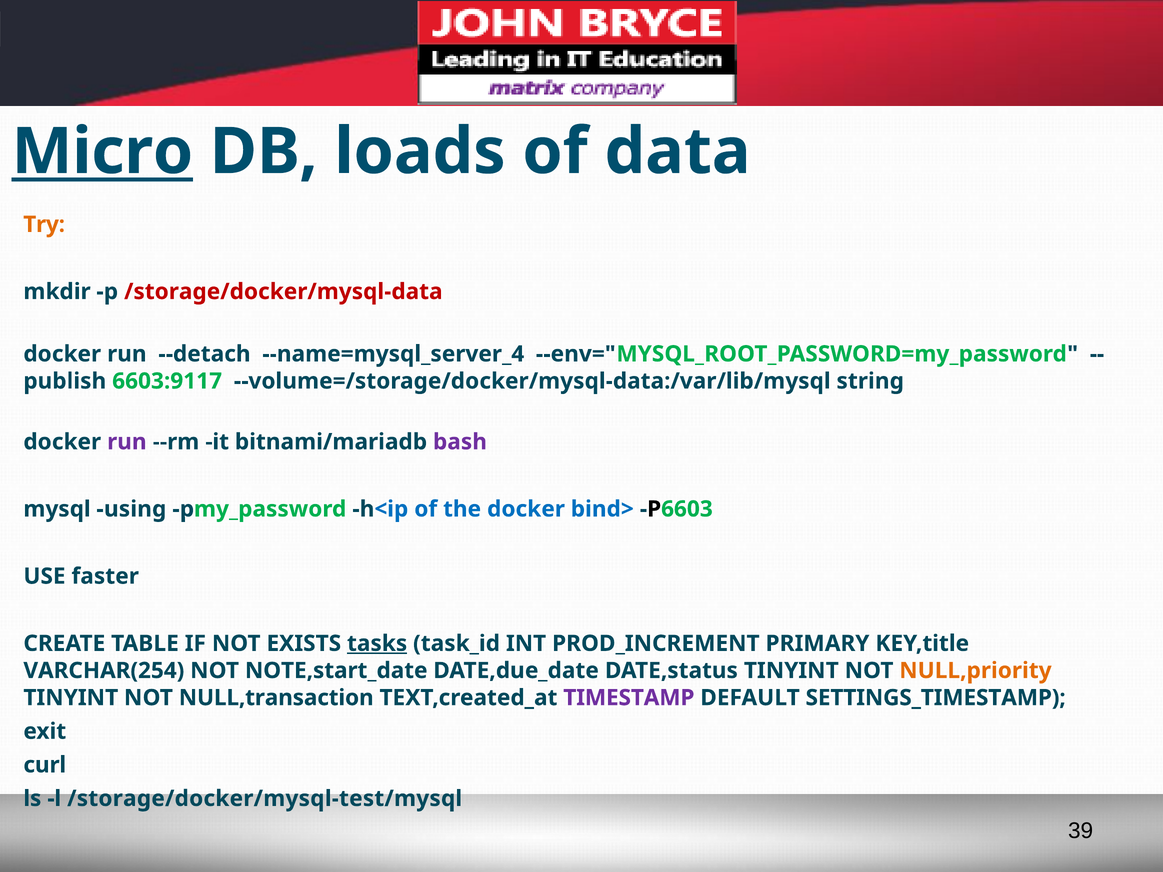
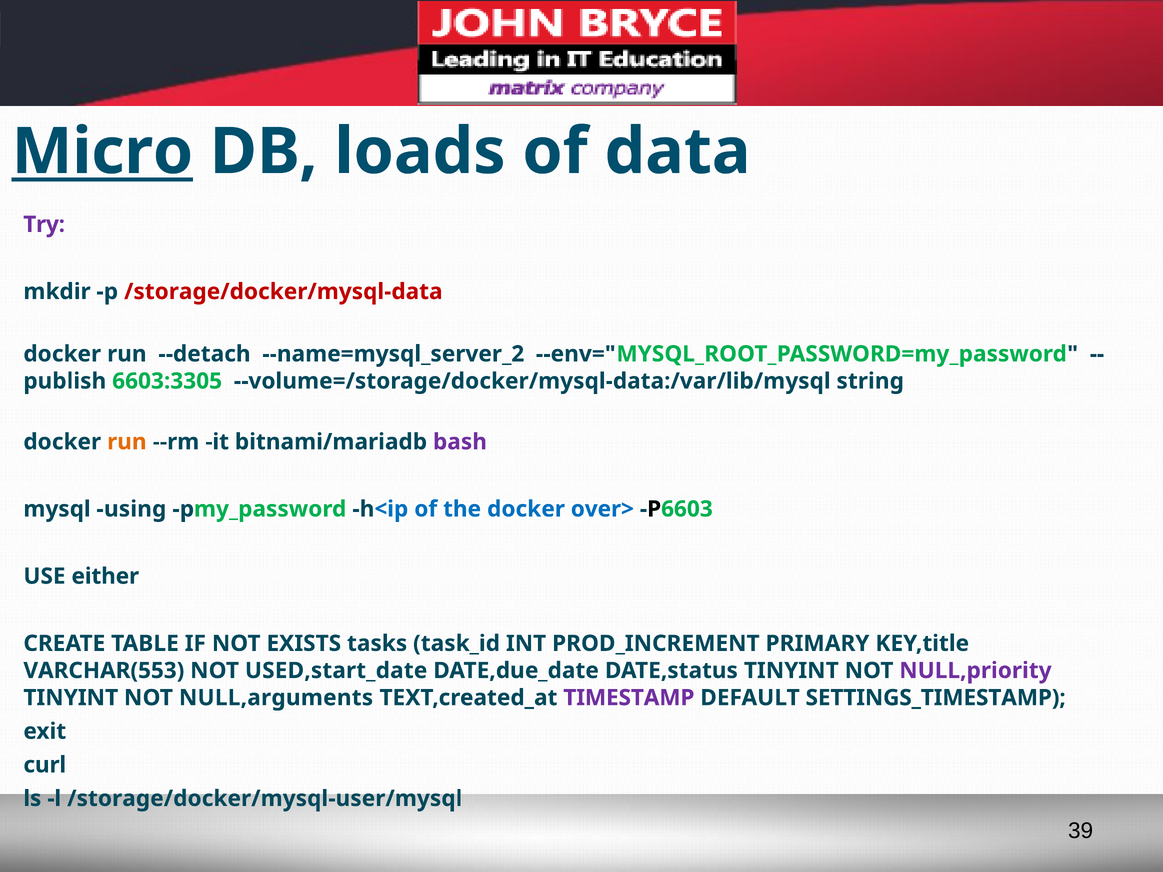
Try colour: orange -> purple (44, 224)
--name=mysql_server_4: --name=mysql_server_4 -> --name=mysql_server_2 (393, 354)
6603:9117: 6603:9117 -> 6603:3305 (167, 381)
run colour: purple -> orange (127, 442)
bind>: bind> -> over> (602, 509)
faster: faster -> either (105, 576)
tasks underline: present -> none (377, 644)
VARCHAR(254: VARCHAR(254 -> VARCHAR(553 (104, 671)
NOTE,start_date: NOTE,start_date -> USED,start_date (336, 671)
NULL,priority colour: orange -> purple (975, 671)
NULL,transaction: NULL,transaction -> NULL,arguments (276, 698)
/storage/docker/mysql-test/mysql: /storage/docker/mysql-test/mysql -> /storage/docker/mysql-user/mysql (265, 799)
